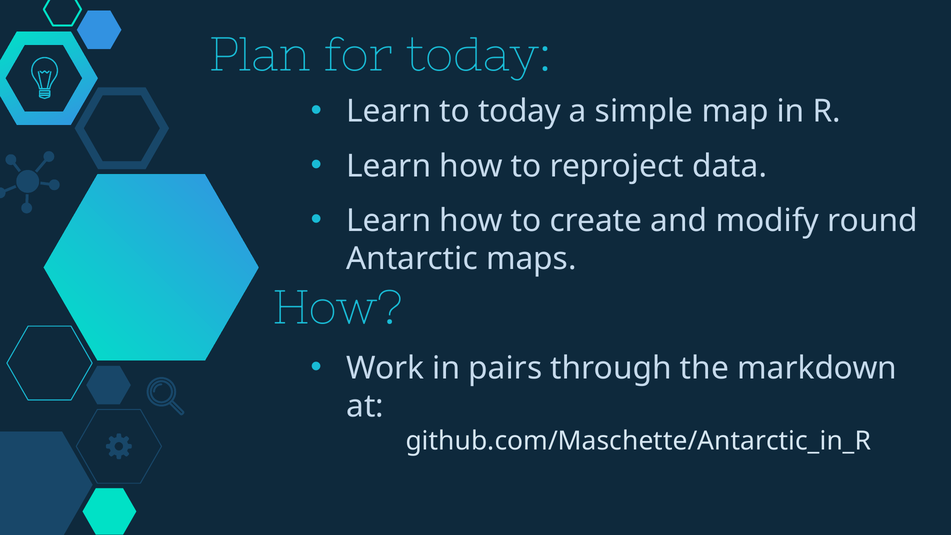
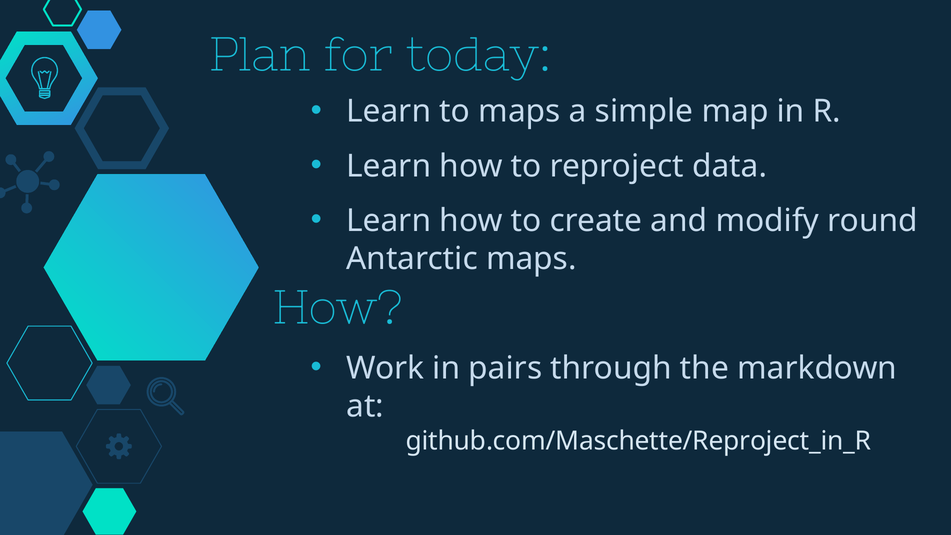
to today: today -> maps (519, 111)
github.com/Maschette/Antarctic_in_R: github.com/Maschette/Antarctic_in_R -> github.com/Maschette/Reproject_in_R (639, 441)
